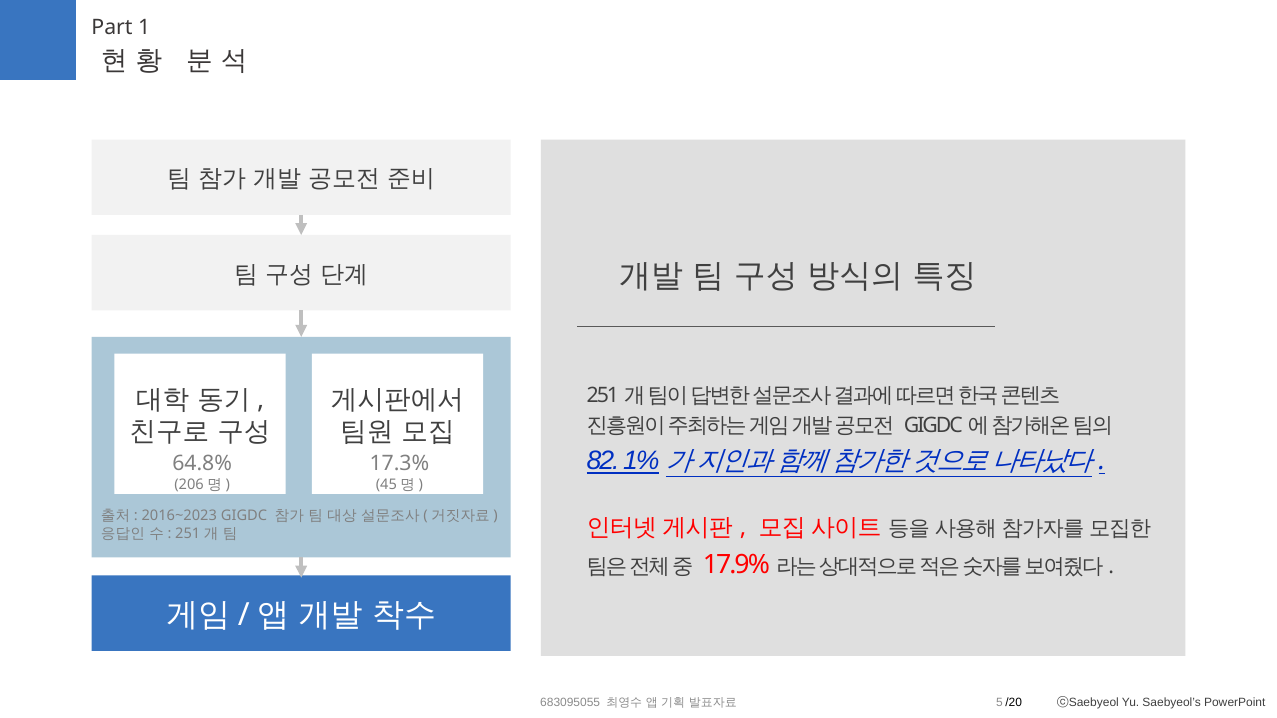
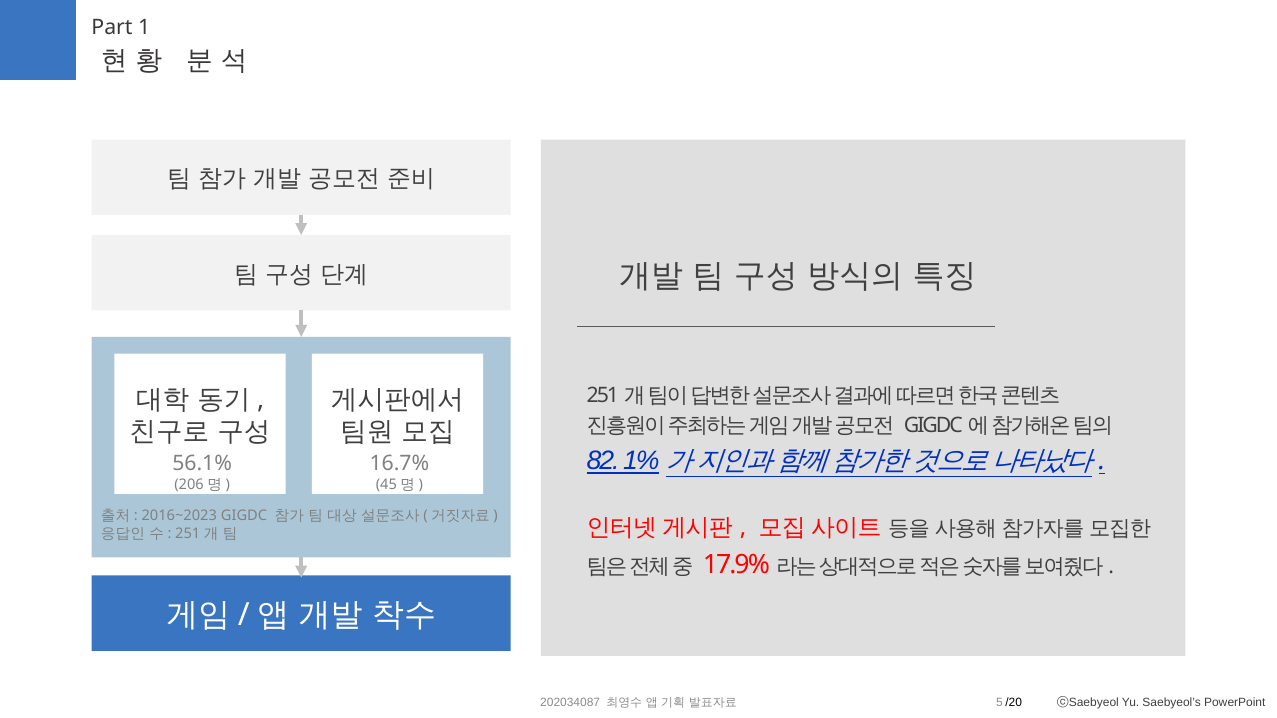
64.8%: 64.8% -> 56.1% (202, 464)
17.3%: 17.3% -> 16.7% (399, 464)
683095055: 683095055 -> 202034087 (570, 703)
